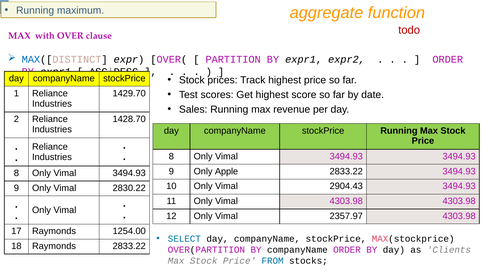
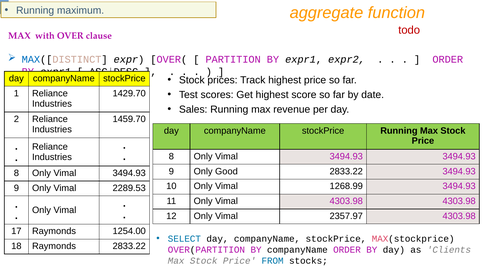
1428.70: 1428.70 -> 1459.70 (129, 119)
Apple: Apple -> Good (226, 171)
2904.43: 2904.43 -> 1268.99 (346, 186)
2830.22: 2830.22 -> 2289.53 (129, 188)
